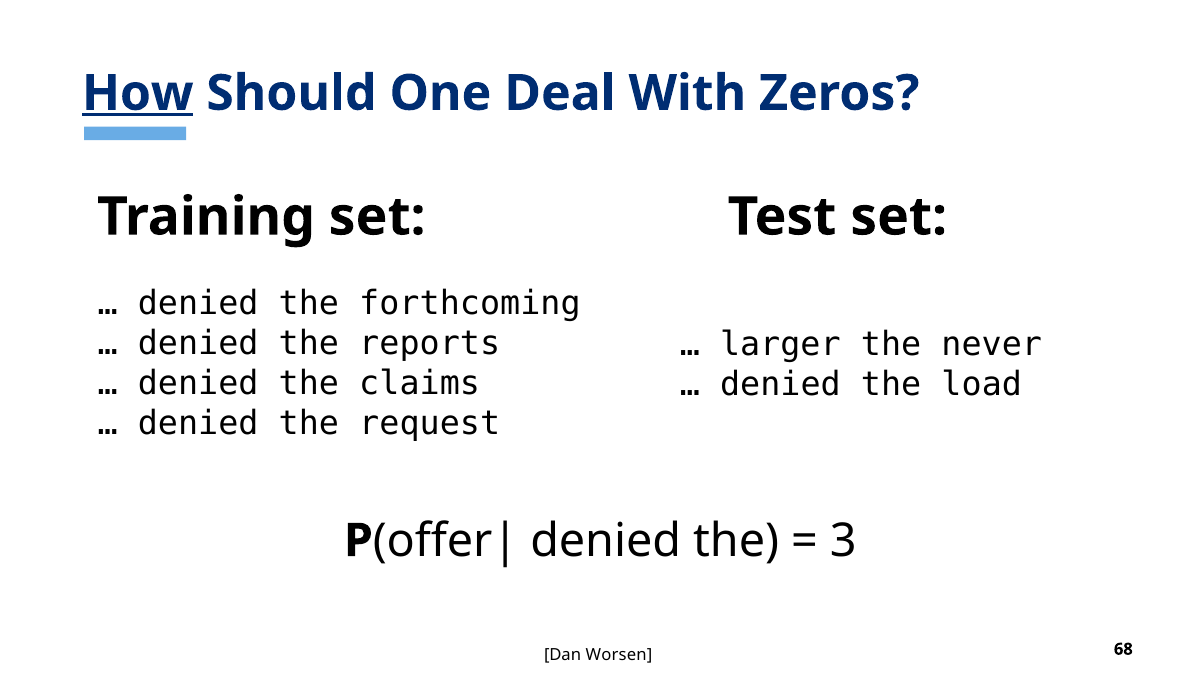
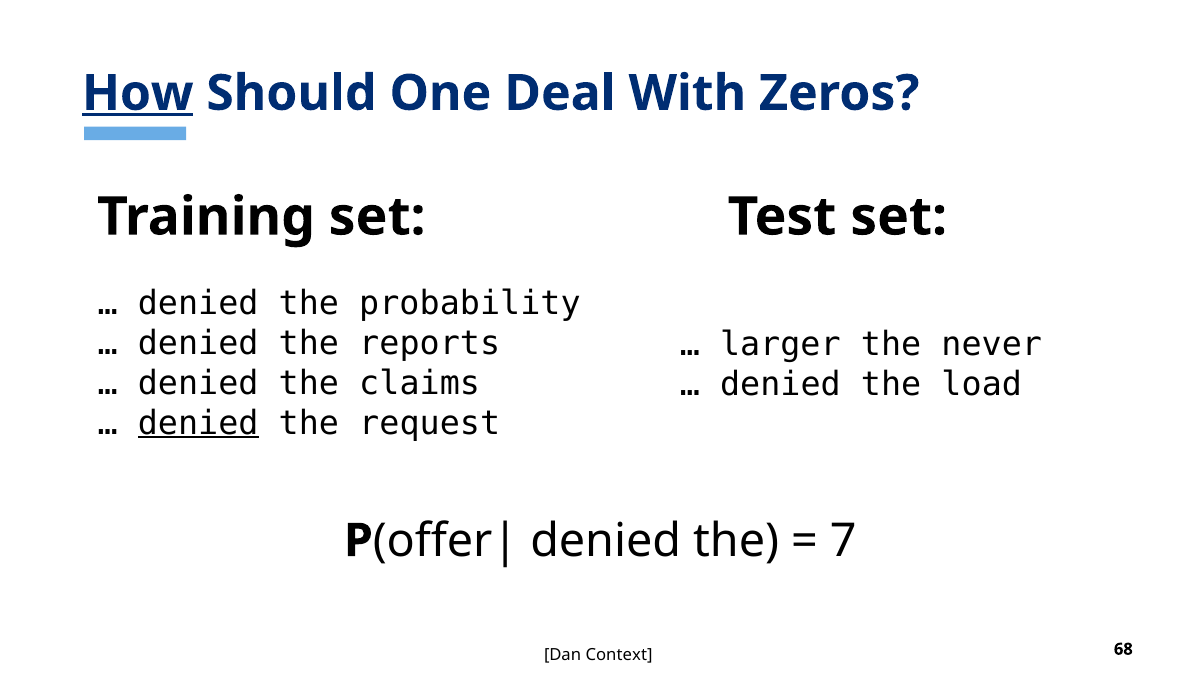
forthcoming: forthcoming -> probability (470, 303)
denied underline: none -> present (198, 424)
3: 3 -> 7 (843, 541)
Worsen: Worsen -> Context (619, 655)
